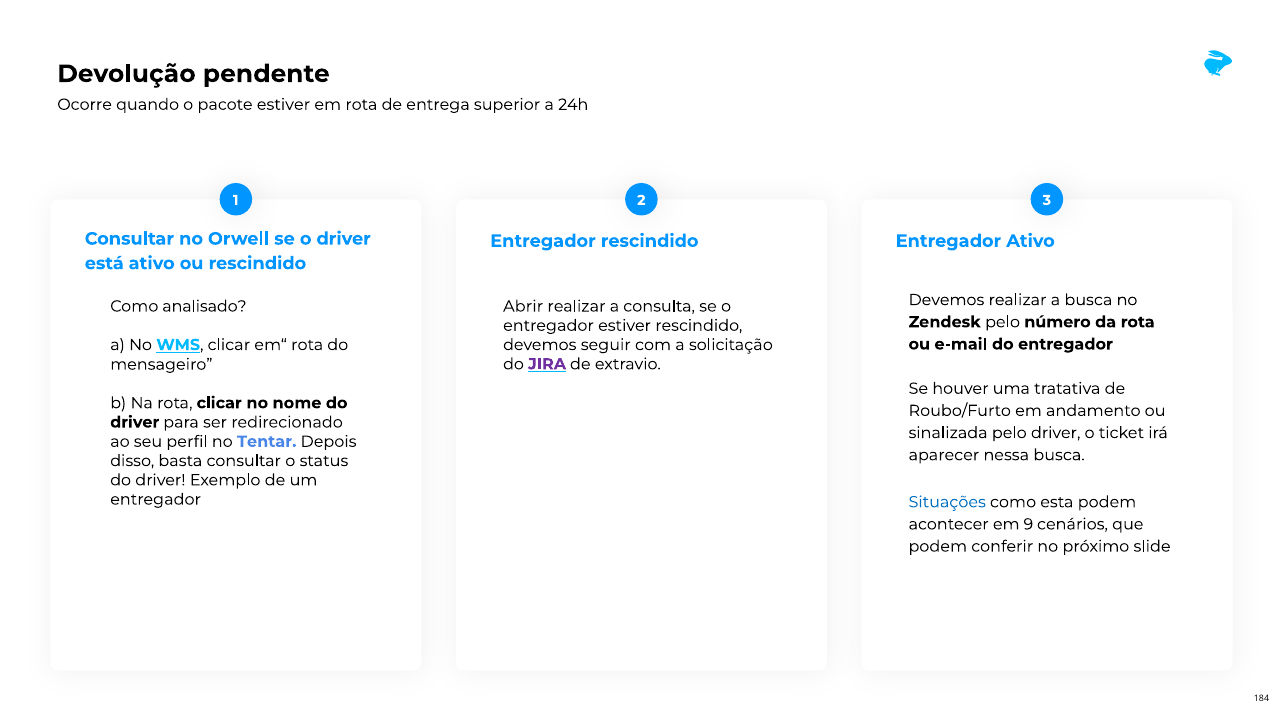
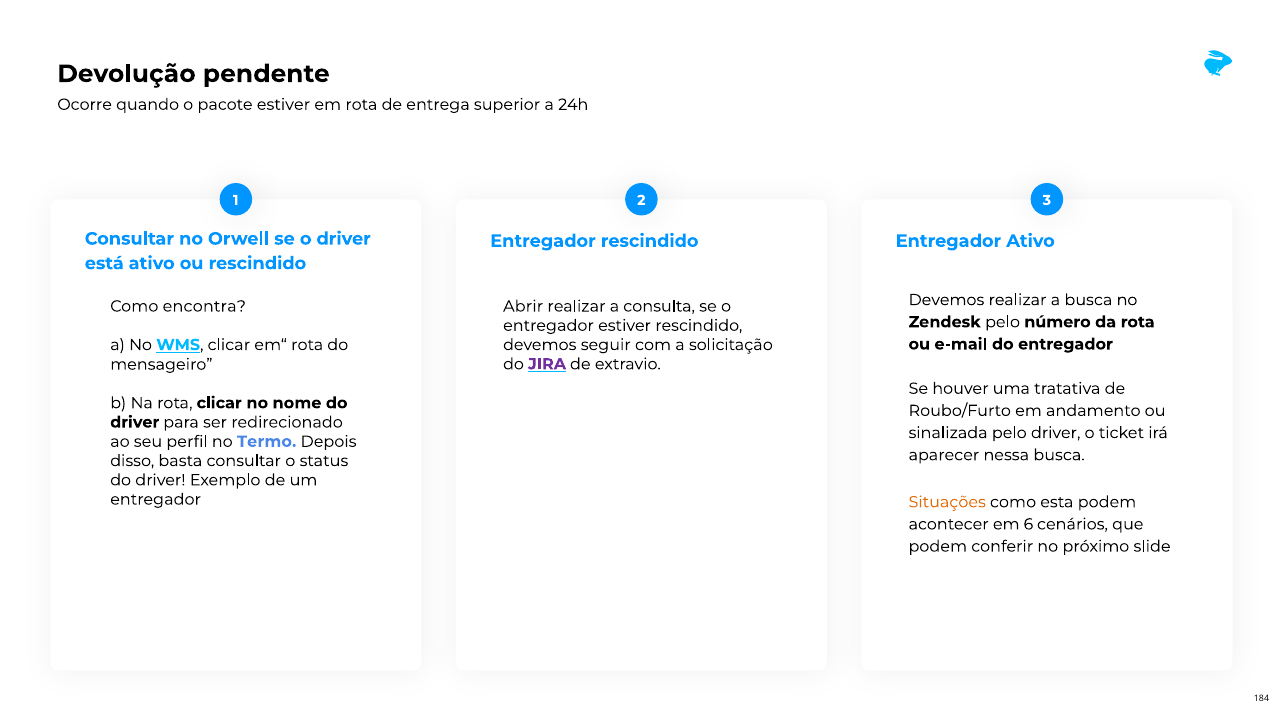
analisado: analisado -> encontra (204, 307)
Tentar: Tentar -> Termo (267, 442)
Situações colour: blue -> orange (947, 503)
9: 9 -> 6 (1028, 525)
